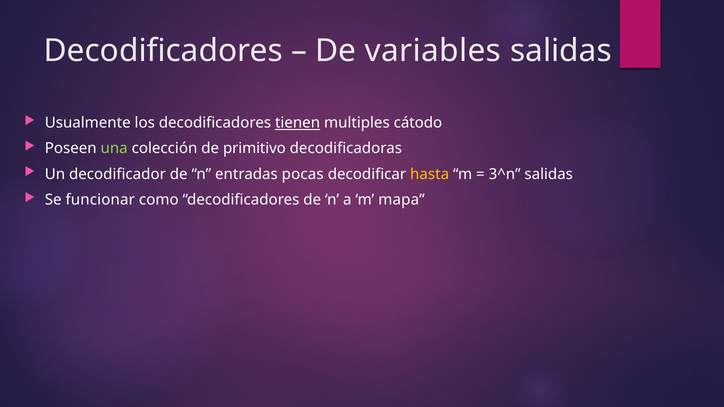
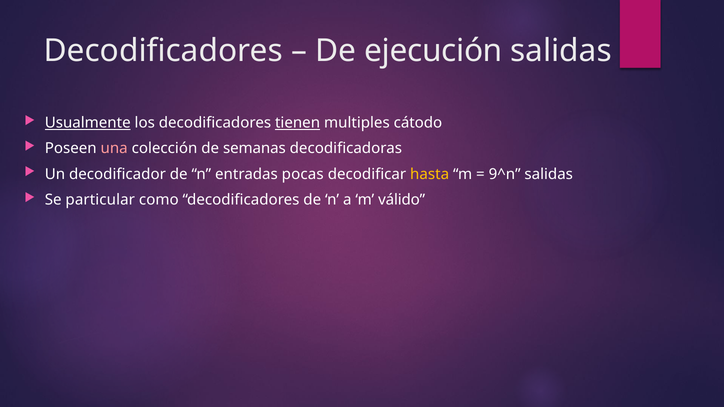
variables: variables -> ejecución (433, 51)
Usualmente underline: none -> present (88, 123)
una colour: light green -> pink (114, 149)
primitivo: primitivo -> semanas (254, 149)
3^n: 3^n -> 9^n (505, 174)
funcionar: funcionar -> particular (100, 200)
mapa: mapa -> válido (402, 200)
